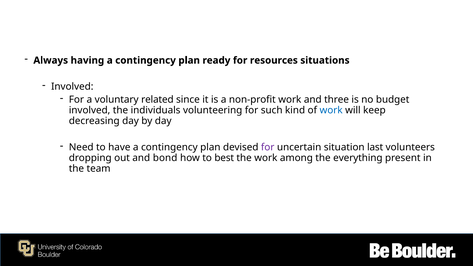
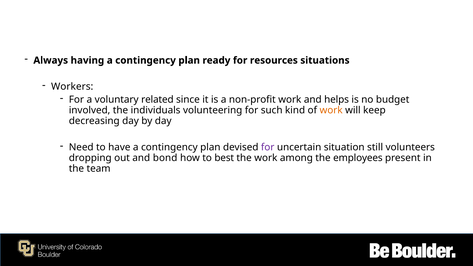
Involved: Involved -> Workers (72, 87)
three: three -> helps (337, 100)
work colour: blue -> orange (331, 110)
last: last -> still (375, 147)
everything: everything -> employees (358, 158)
